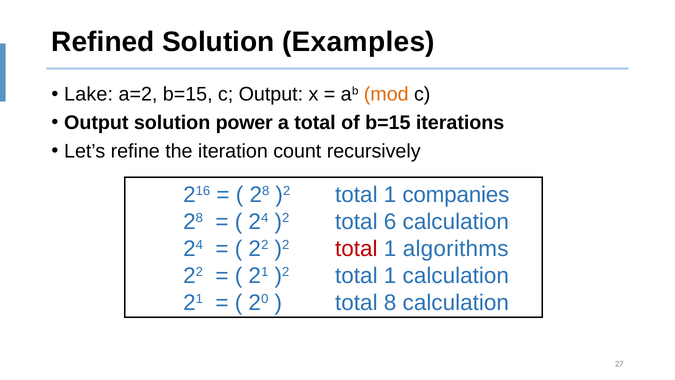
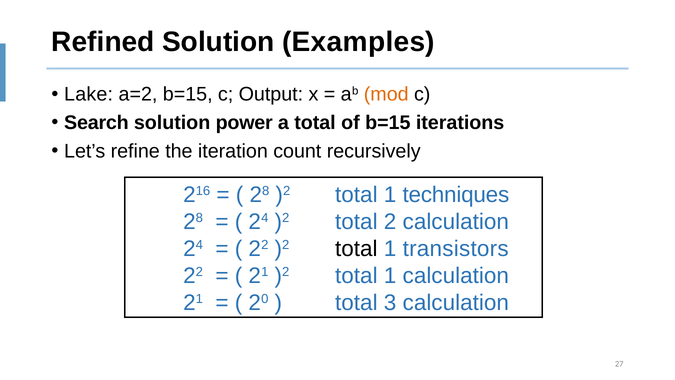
Output: Output -> Search (96, 123)
companies: companies -> techniques (456, 195)
6: 6 -> 2 (390, 222)
total colour: red -> black (356, 249)
algorithms: algorithms -> transistors (456, 249)
8: 8 -> 3 (390, 303)
